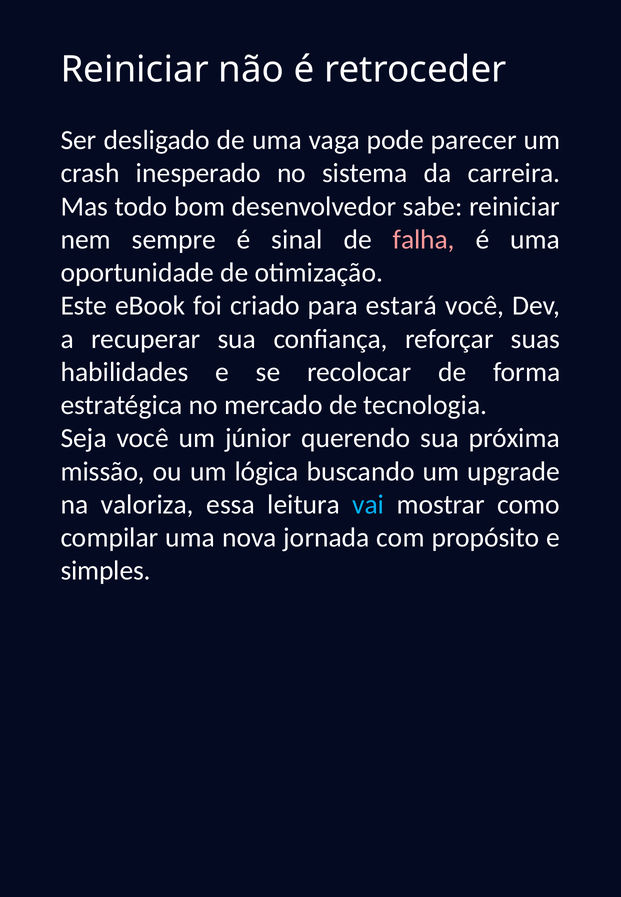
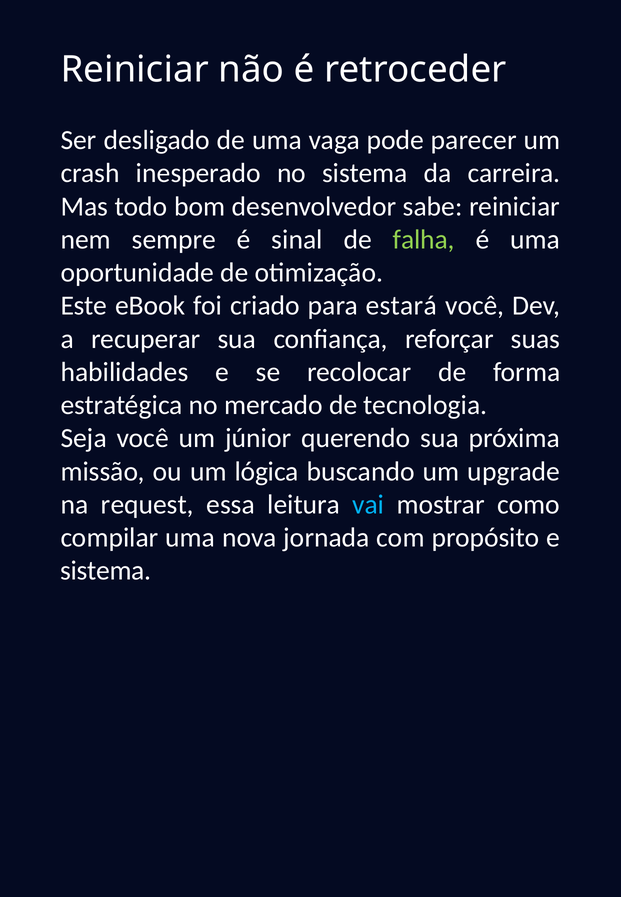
falha colour: pink -> light green (424, 240)
valoriza: valoriza -> request (147, 505)
simples: simples -> sistema (106, 571)
